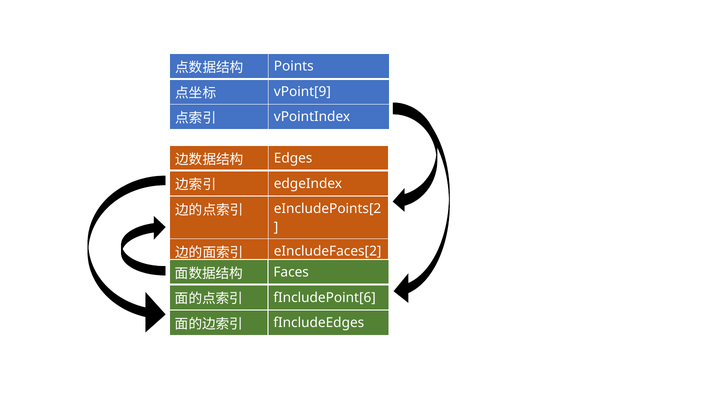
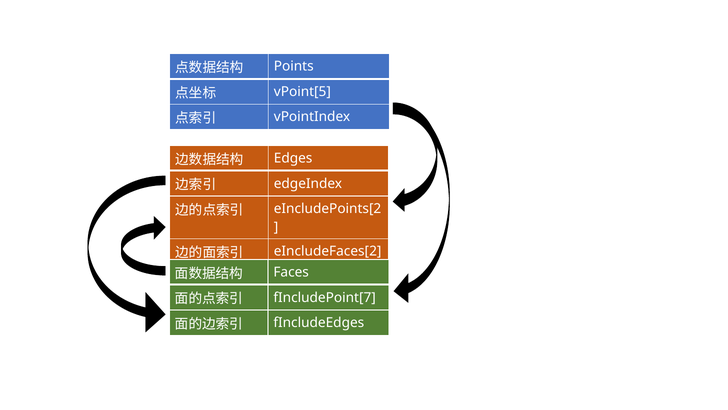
vPoint[9: vPoint[9 -> vPoint[5 (302, 92)
fIncludePoint[6: fIncludePoint[6 -> fIncludePoint[7 (325, 297)
